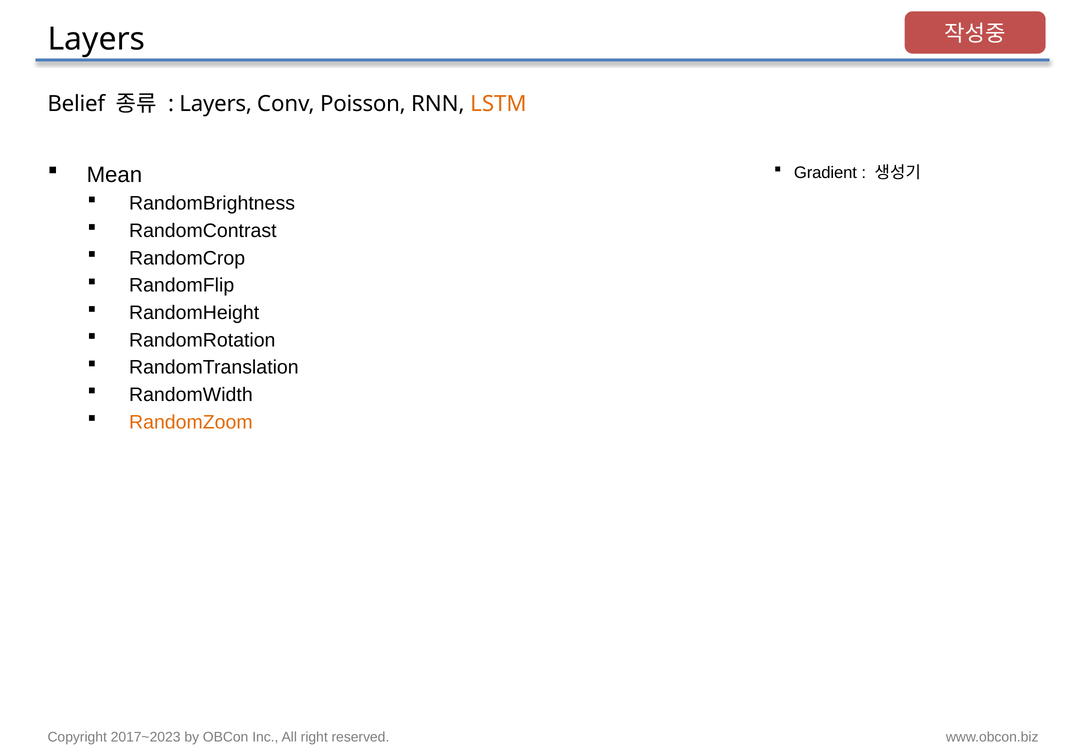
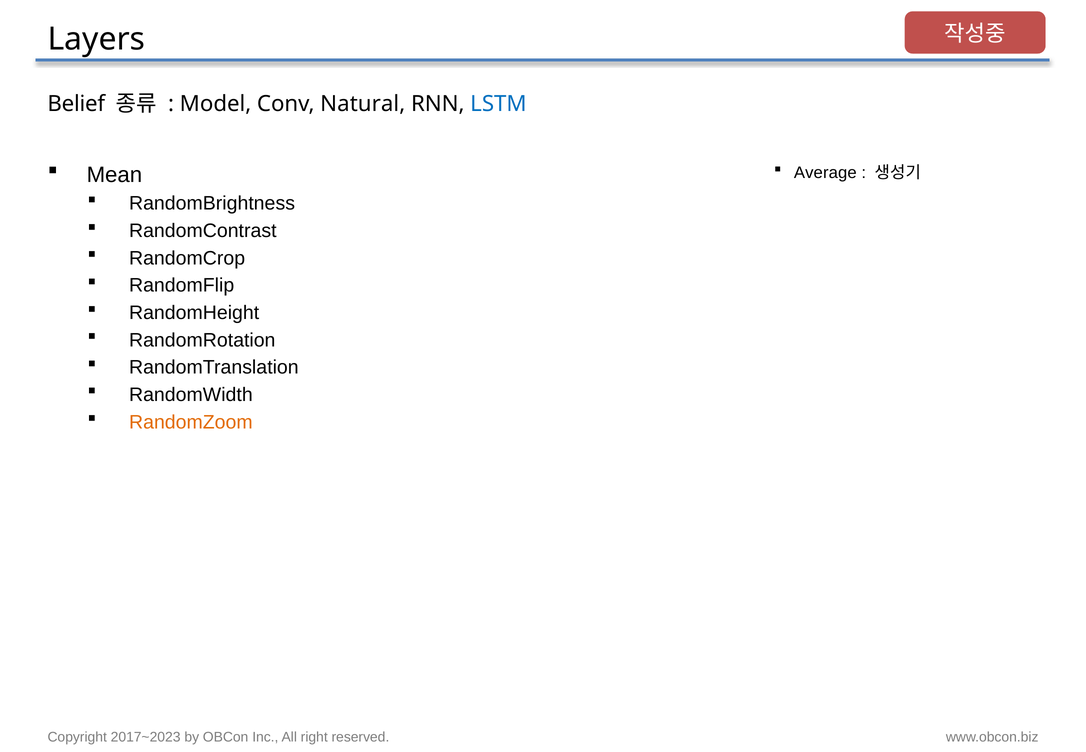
Layers: Layers -> Model (216, 104)
Poisson: Poisson -> Natural (363, 104)
LSTM colour: orange -> blue (498, 104)
Gradient: Gradient -> Average (825, 173)
